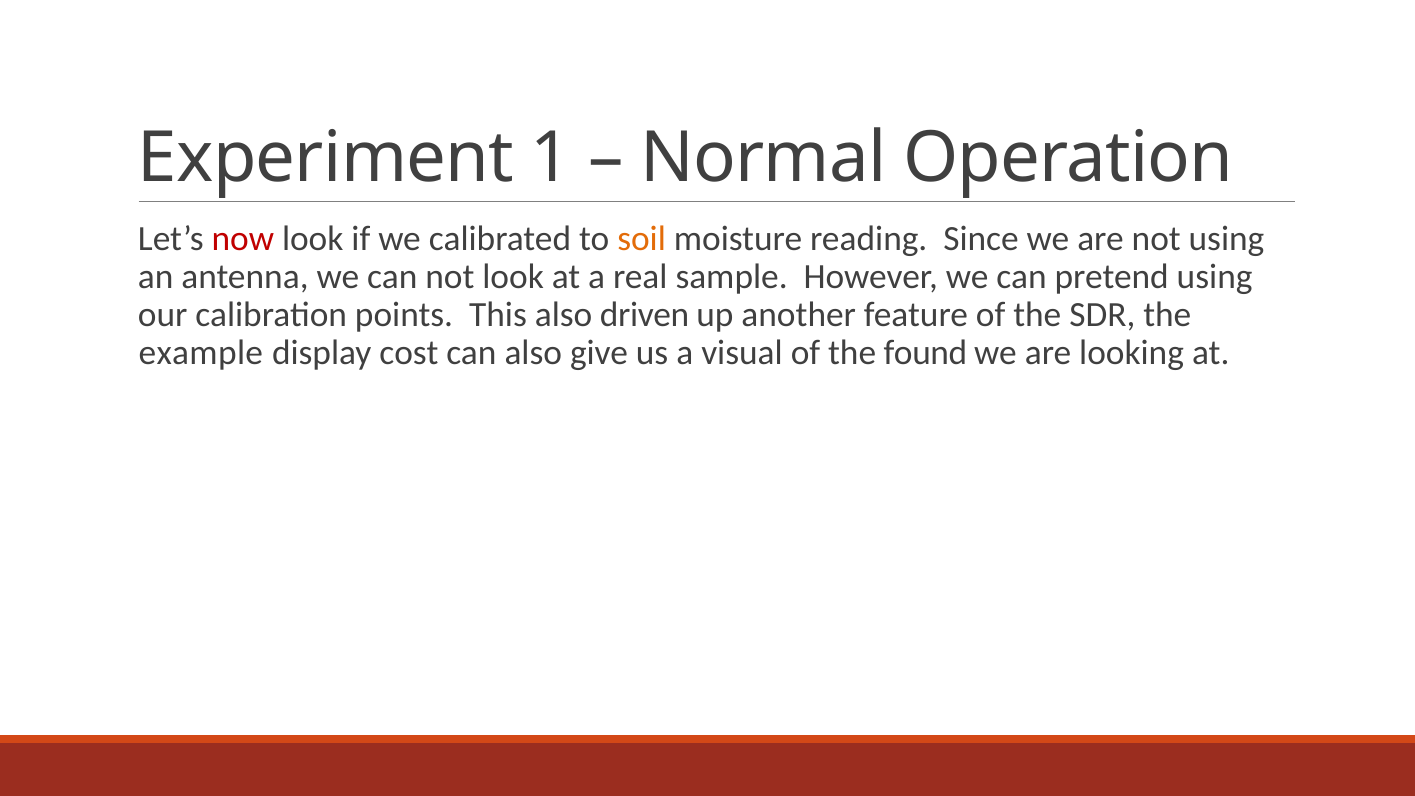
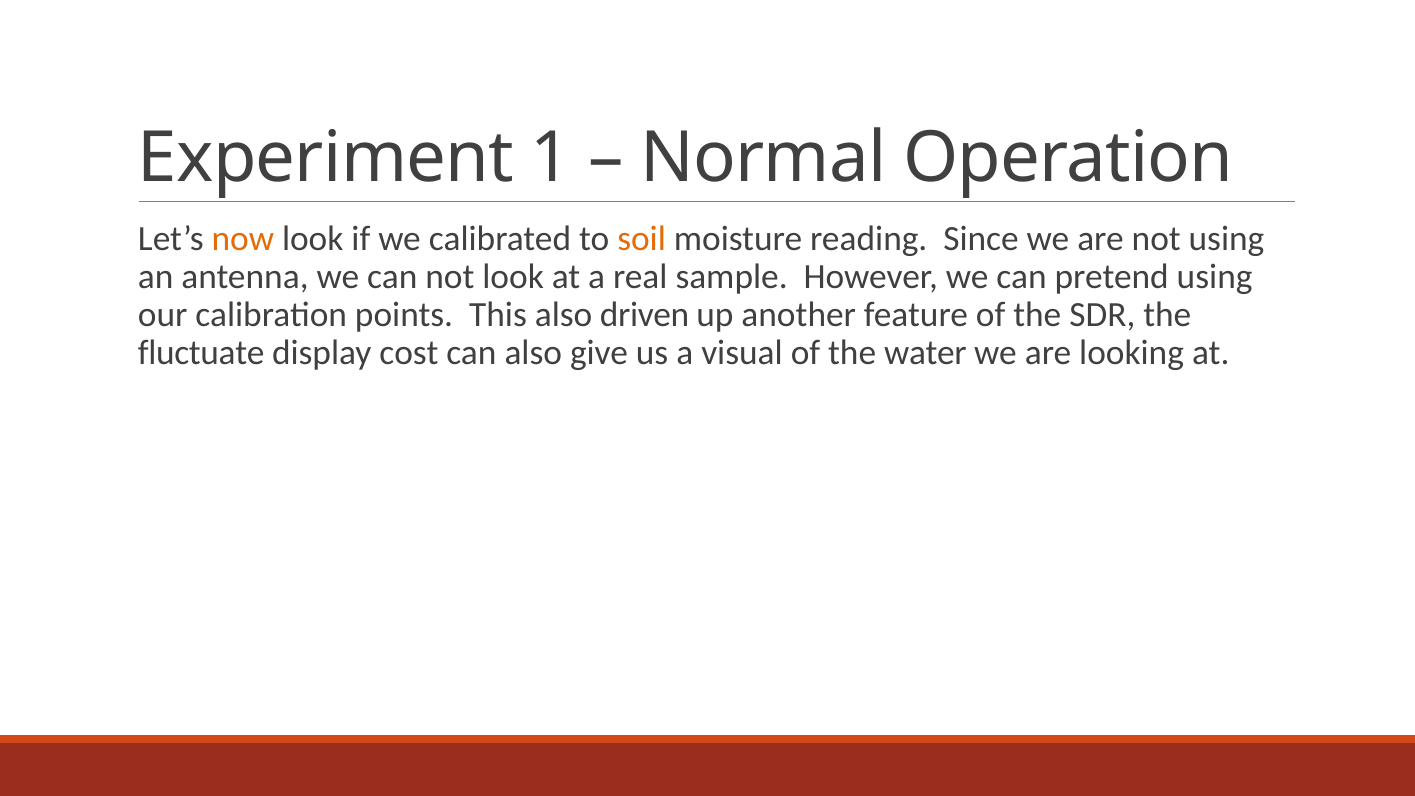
now colour: red -> orange (243, 238)
example: example -> fluctuate (201, 353)
found: found -> water (925, 353)
